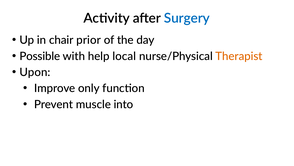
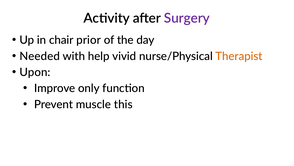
Surgery colour: blue -> purple (187, 18)
Possible: Possible -> Needed (40, 56)
local: local -> vivid (124, 56)
into: into -> this (123, 104)
